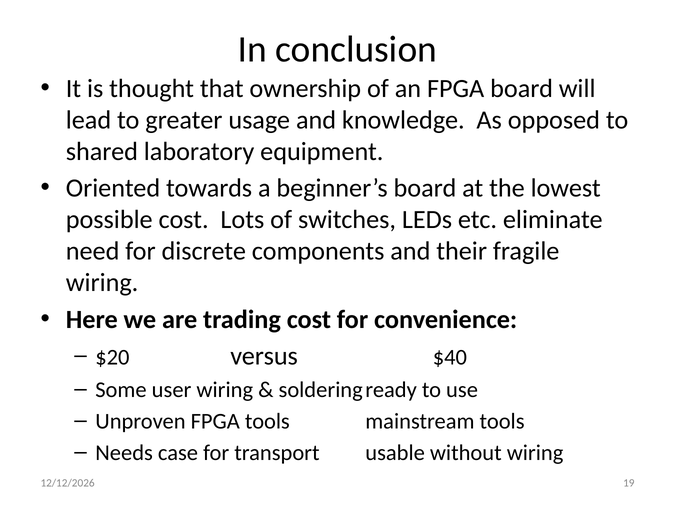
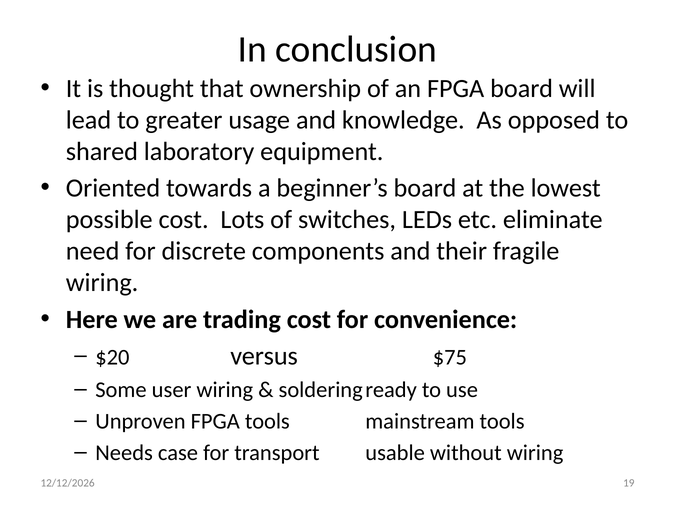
$40: $40 -> $75 (450, 358)
